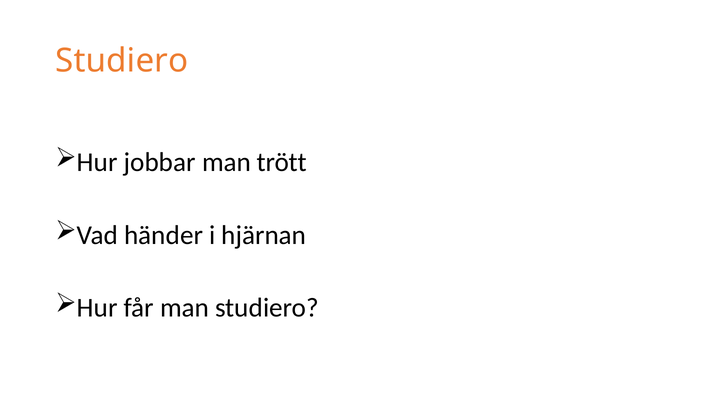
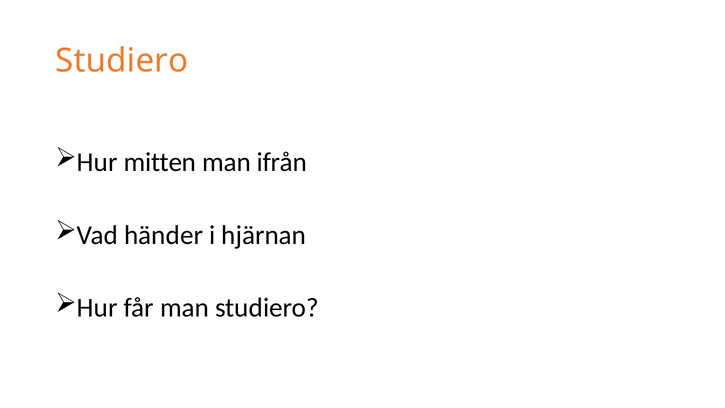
jobbar: jobbar -> mitten (160, 162)
trött: trött -> ifrån (282, 162)
